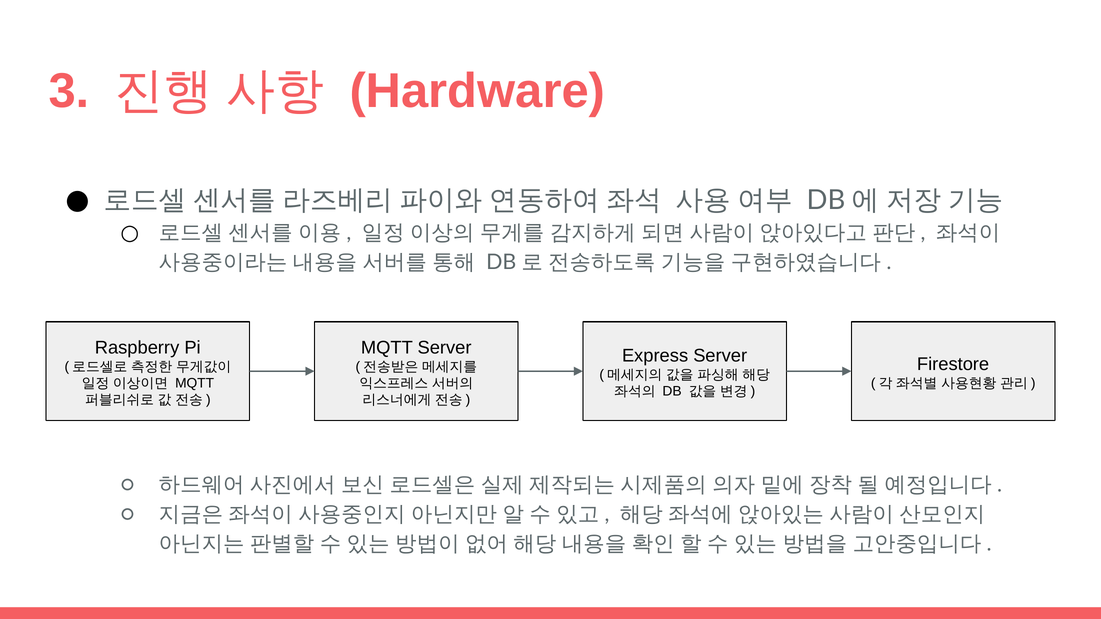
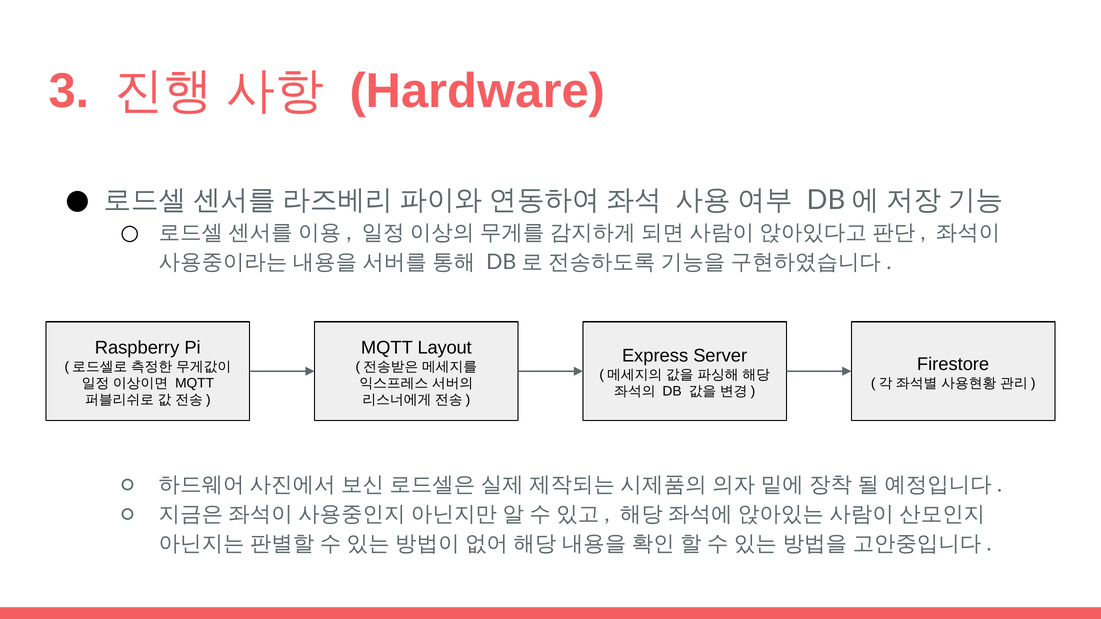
MQTT Server: Server -> Layout (445, 348)
